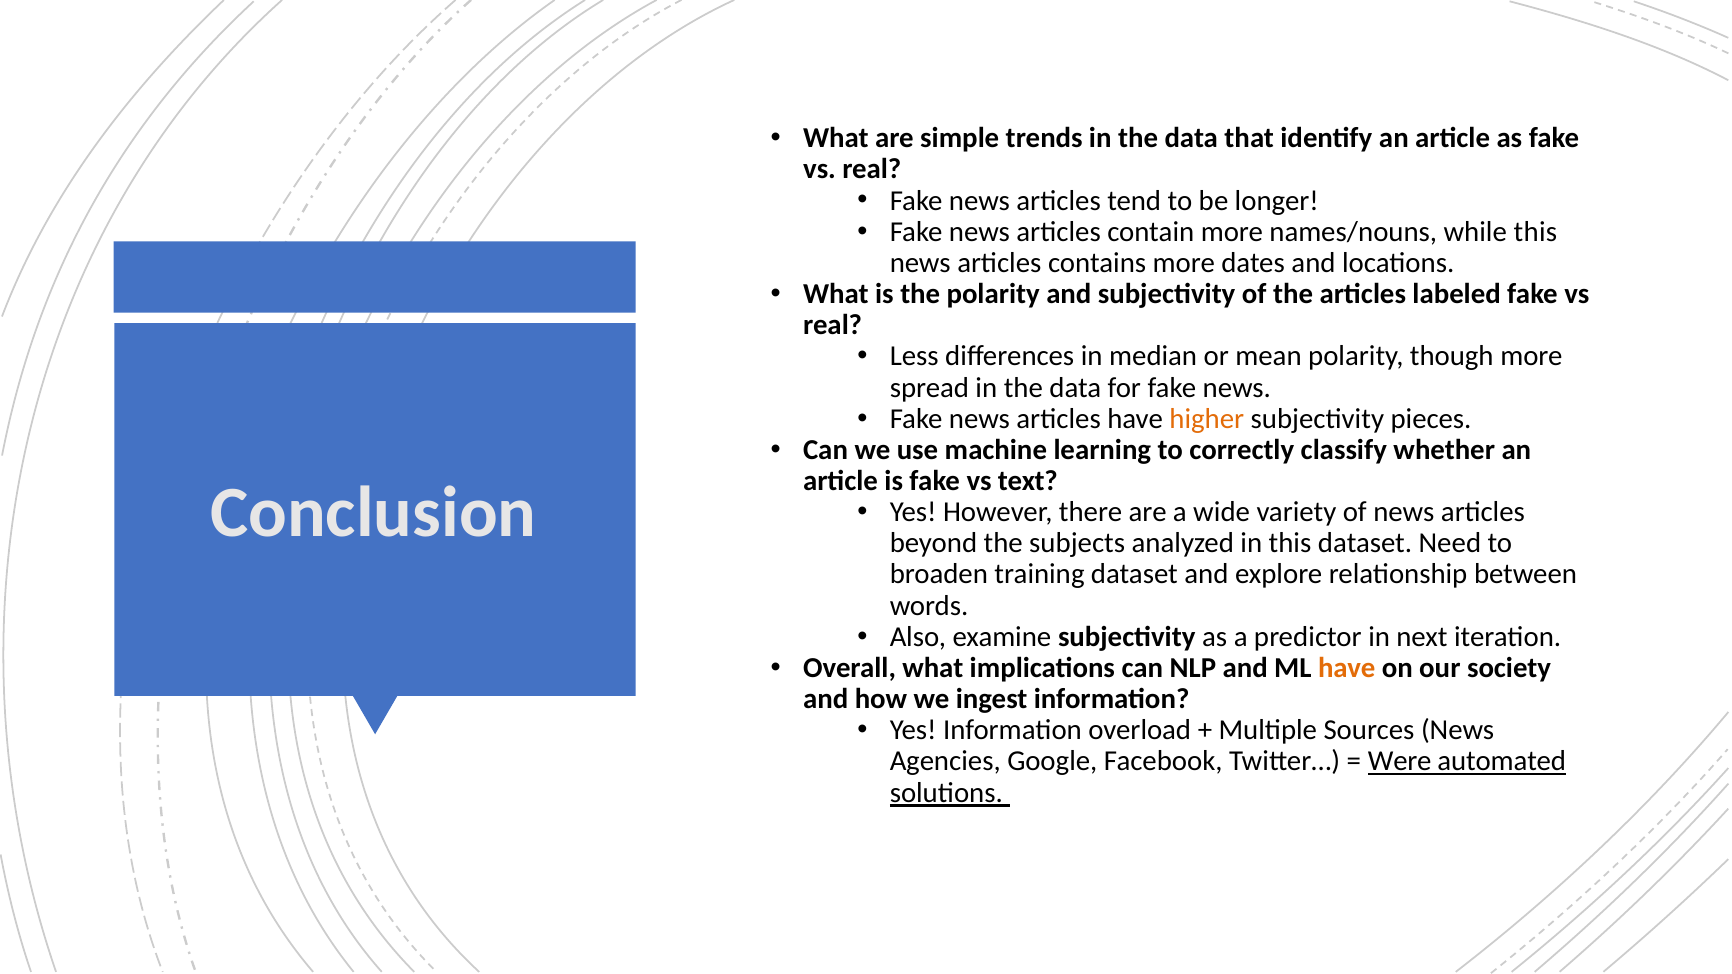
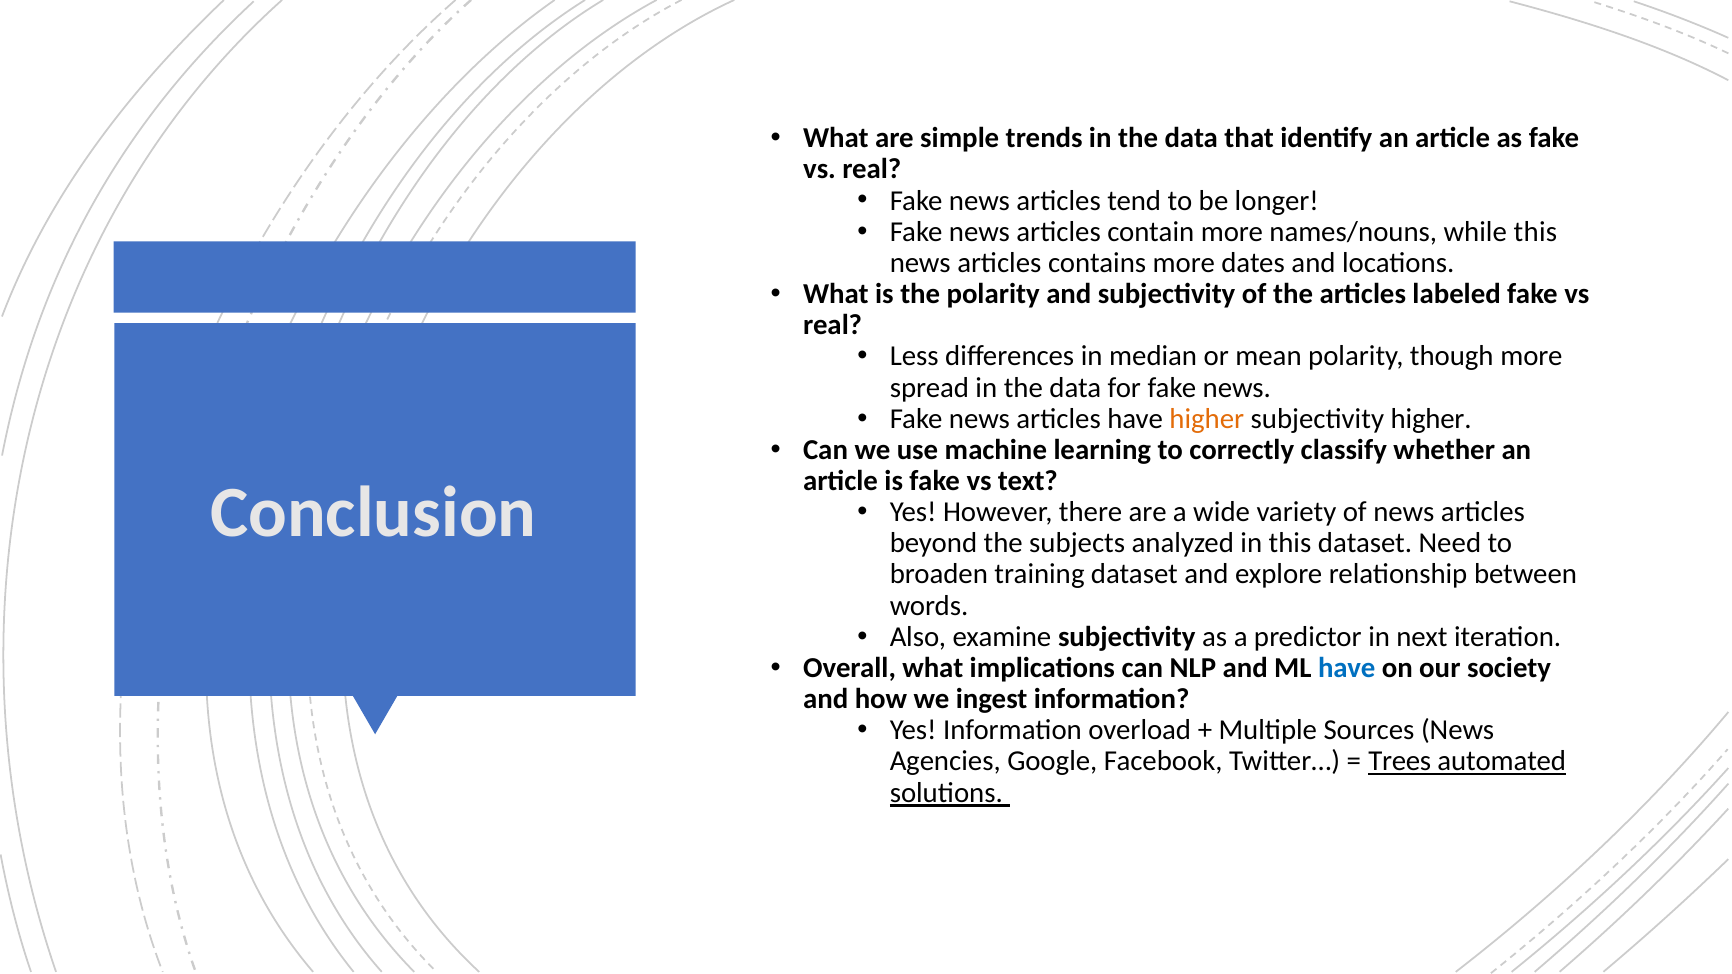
subjectivity pieces: pieces -> higher (1431, 419)
have colour: orange -> blue (1347, 668)
Were: Were -> Trees (1400, 762)
